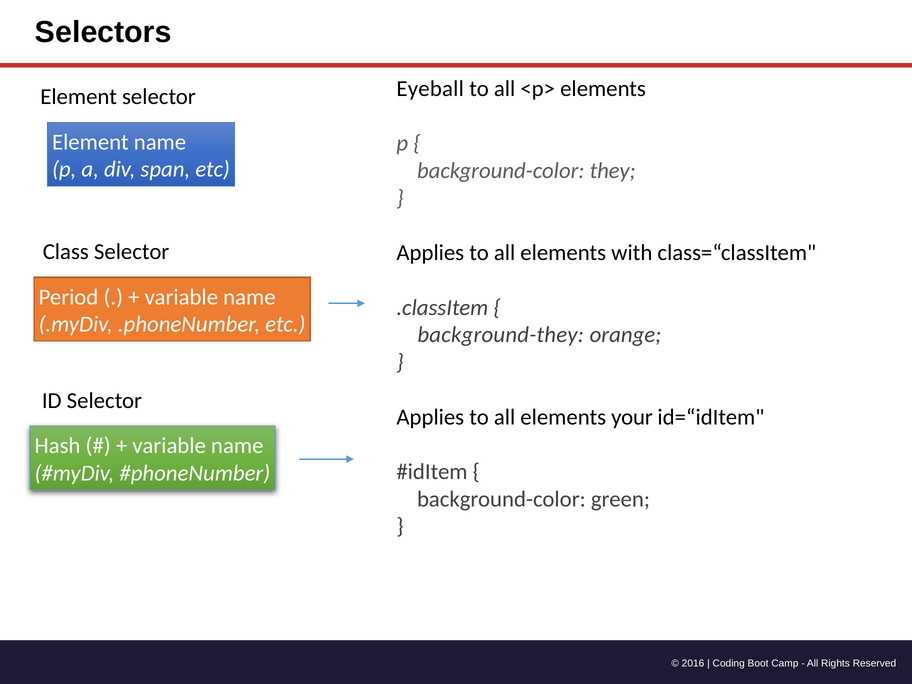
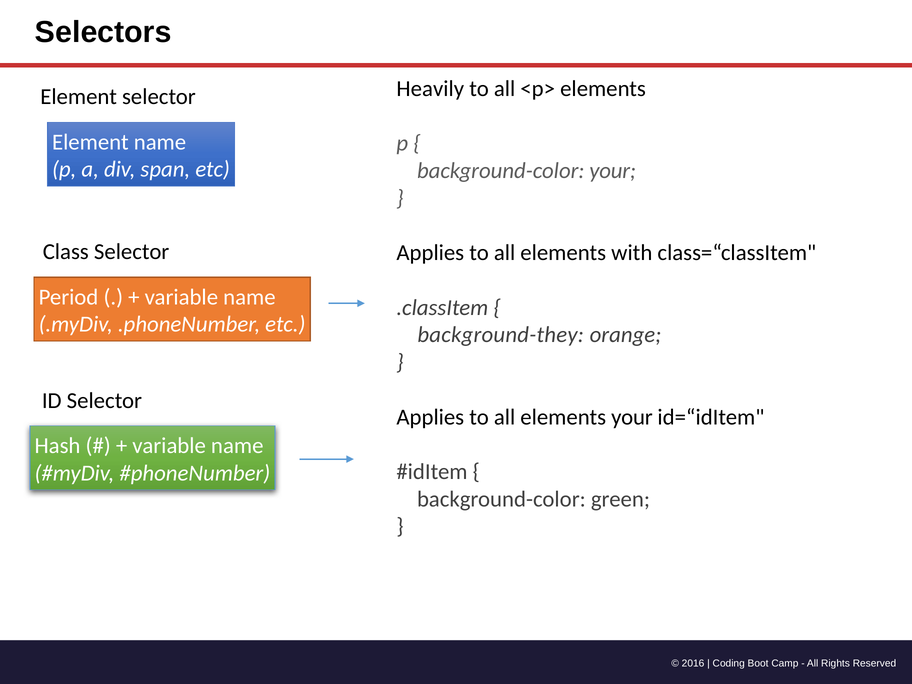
Eyeball: Eyeball -> Heavily (430, 89)
background-color they: they -> your (613, 171)
